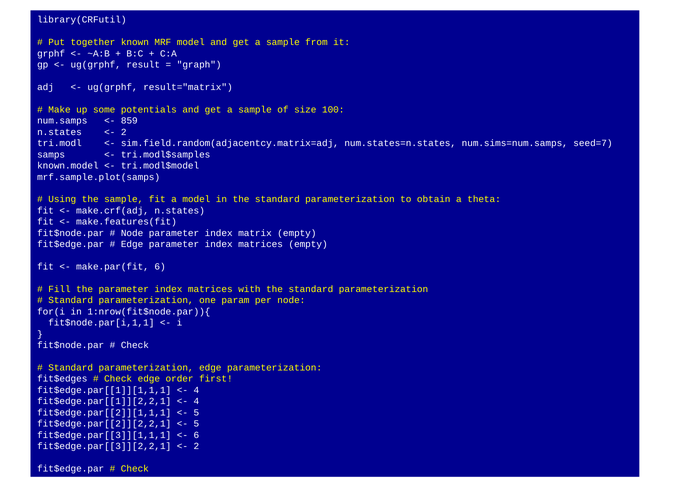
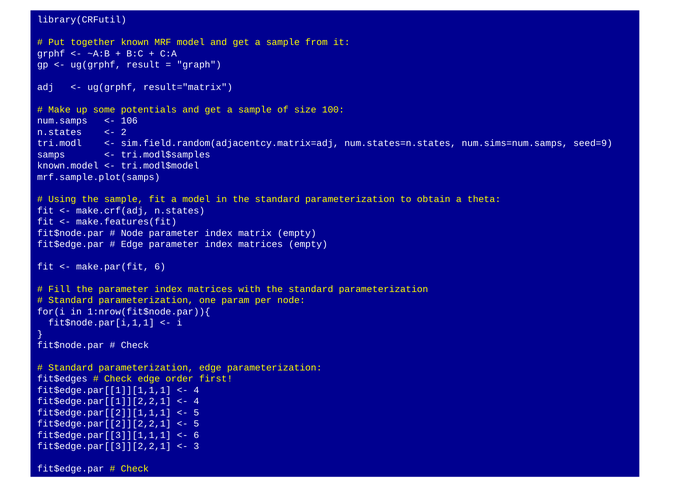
859: 859 -> 106 (129, 121)
seed=7: seed=7 -> seed=9 (593, 143)
2: 2 -> 3 (196, 447)
